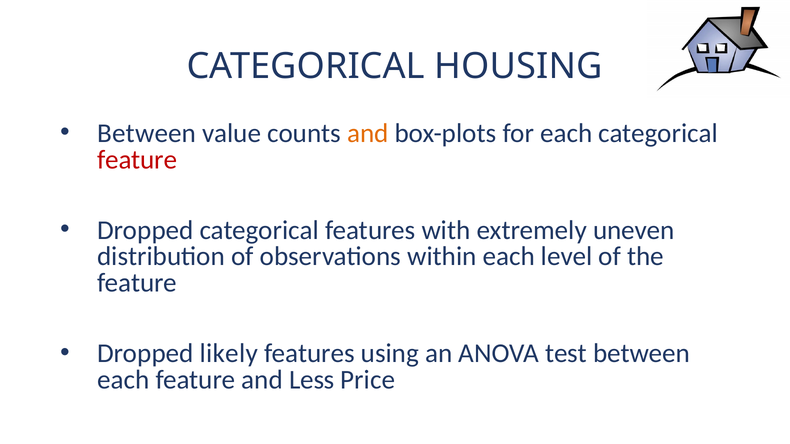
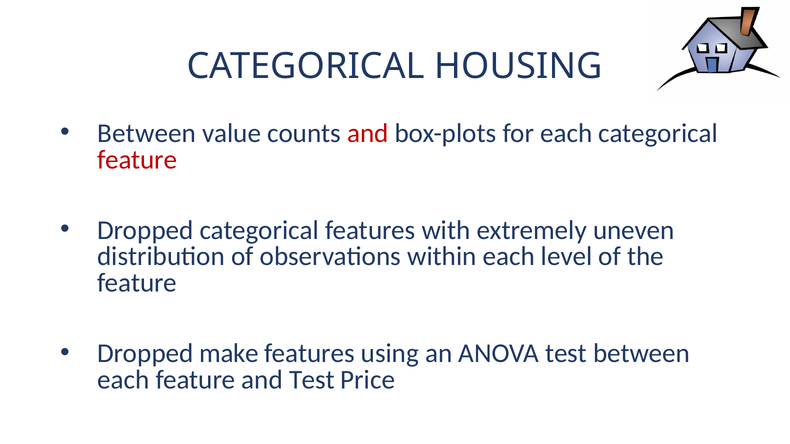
and colour: orange -> red (368, 133)
likely: likely -> make (229, 354)
and Less: Less -> Test (312, 380)
